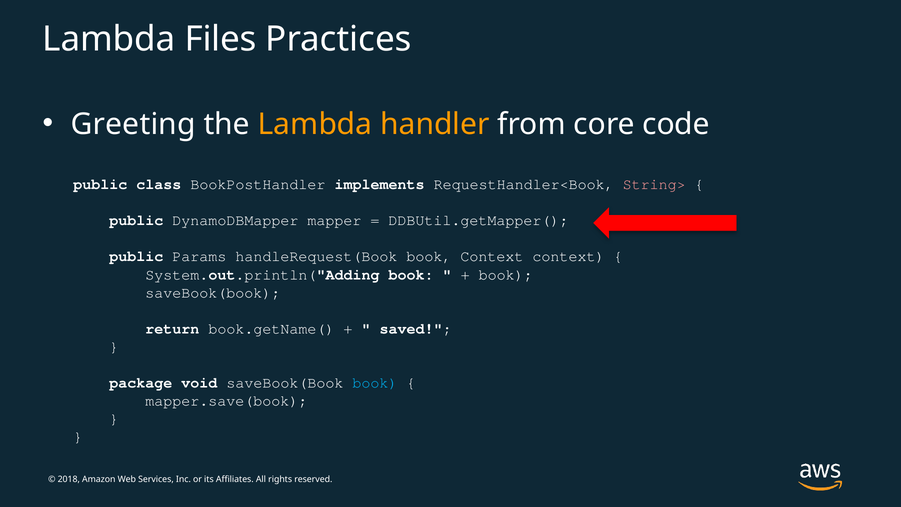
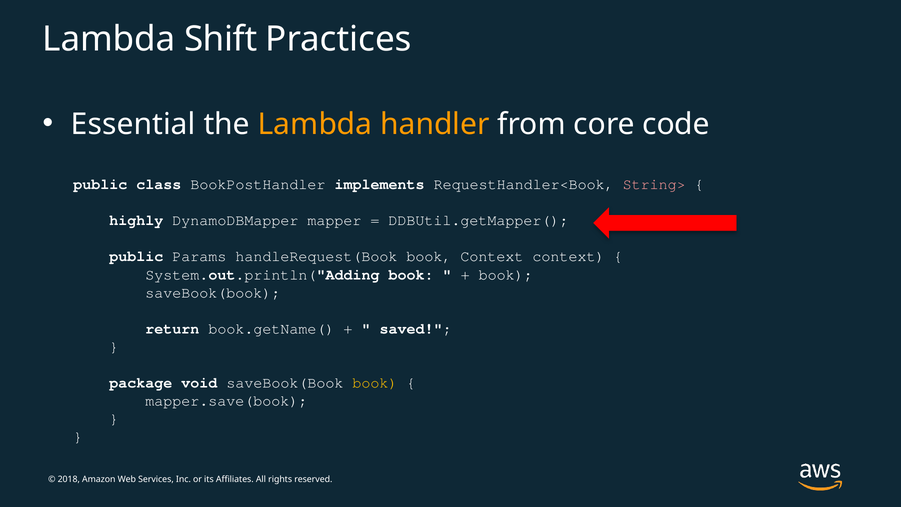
Files: Files -> Shift (221, 39)
Greeting: Greeting -> Essential (133, 124)
public: public -> highly (136, 220)
book colour: light blue -> yellow (375, 383)
